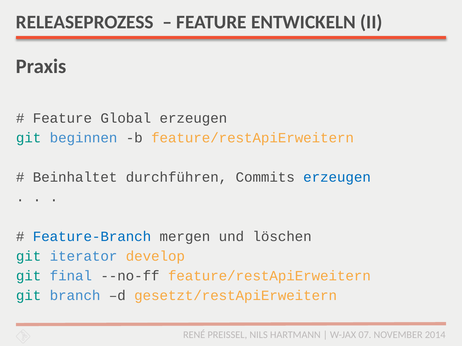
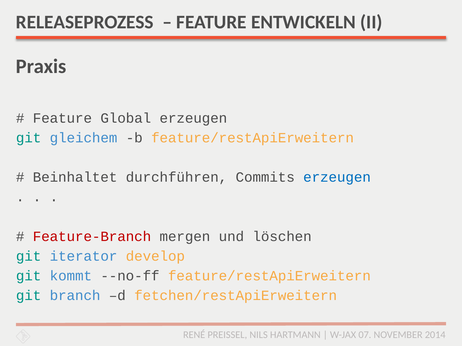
beginnen: beginnen -> gleichem (84, 138)
Feature-Branch colour: blue -> red (92, 237)
final: final -> kommt (71, 276)
gesetzt/restApiErweitern: gesetzt/restApiErweitern -> fetchen/restApiErweitern (236, 296)
